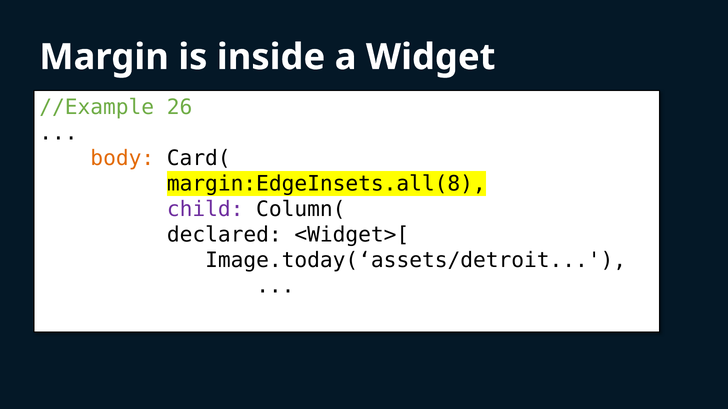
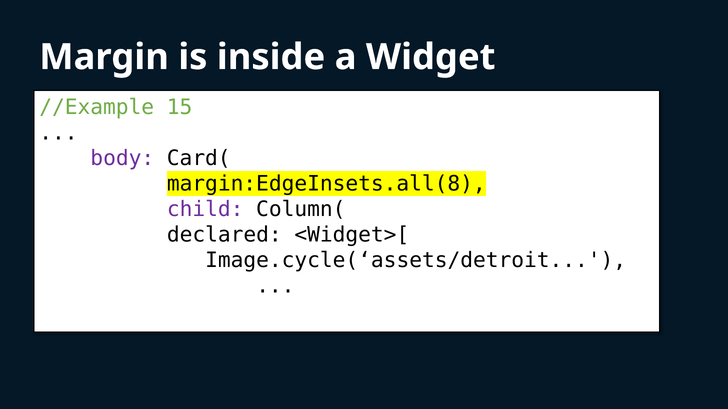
26: 26 -> 15 (180, 108)
body colour: orange -> purple (122, 159)
Image.today(‘assets/detroit: Image.today(‘assets/detroit -> Image.cycle(‘assets/detroit (416, 261)
